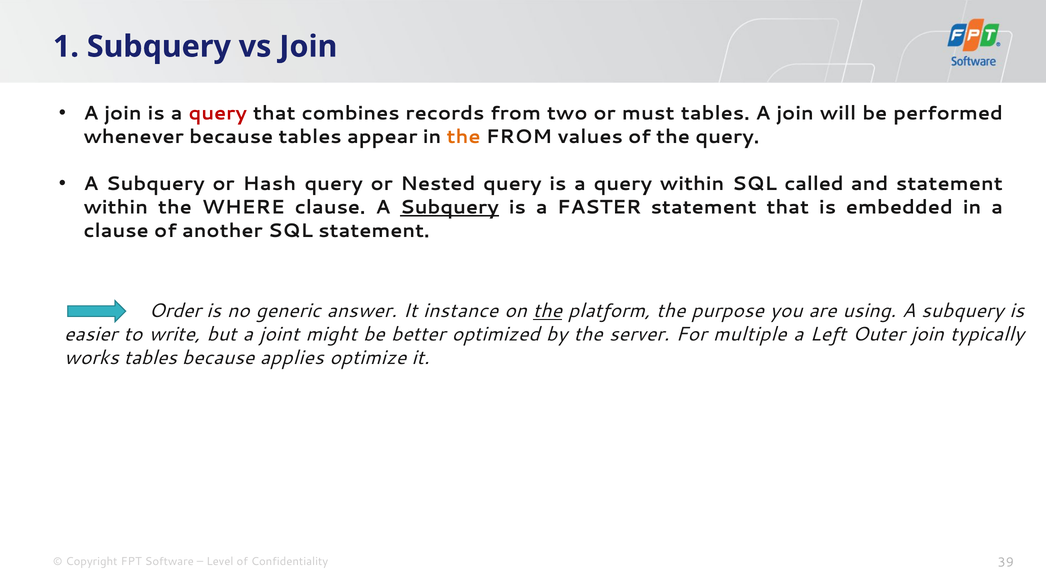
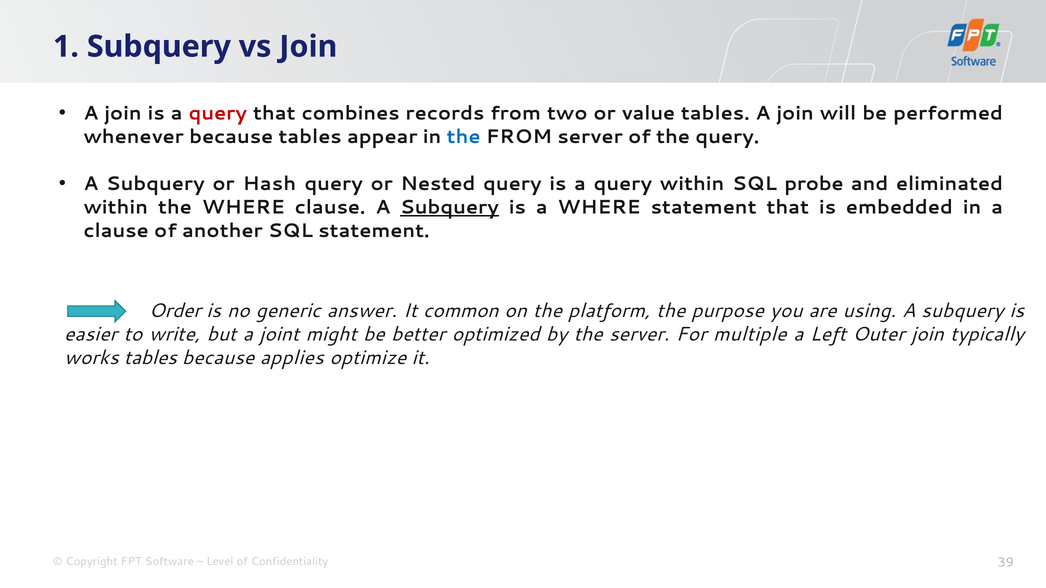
must: must -> value (648, 113)
the colour: orange -> blue (464, 137)
FROM values: values -> server (590, 137)
called: called -> probe (814, 184)
and statement: statement -> eliminated (949, 184)
a FASTER: FASTER -> WHERE (599, 207)
instance: instance -> common (461, 311)
the underline: present -> none (548, 311)
